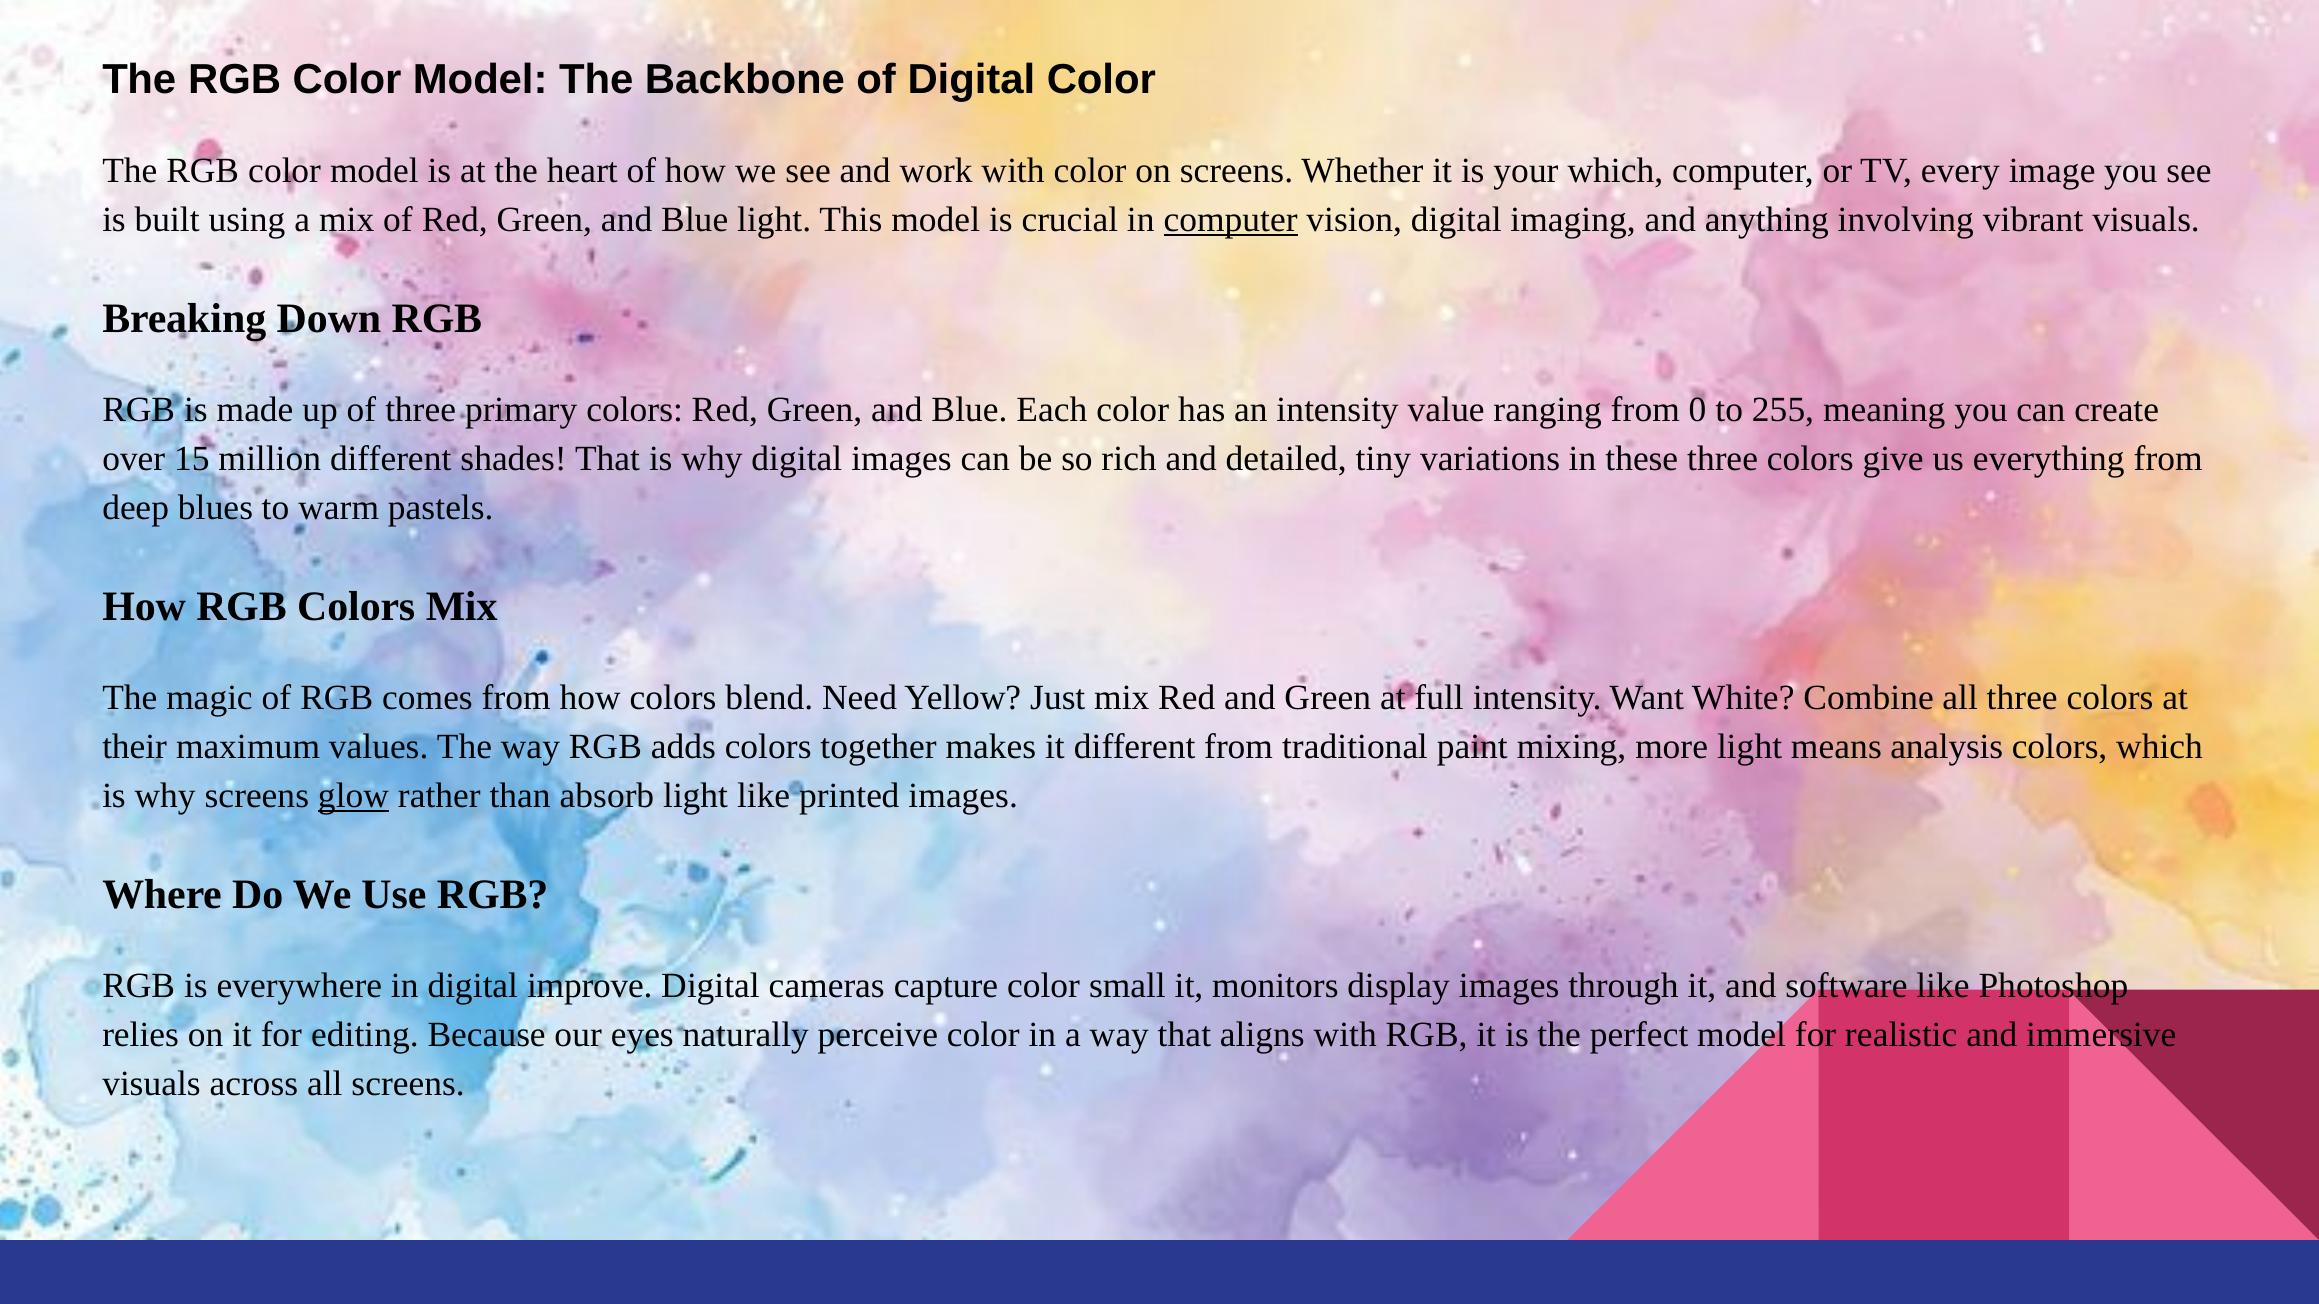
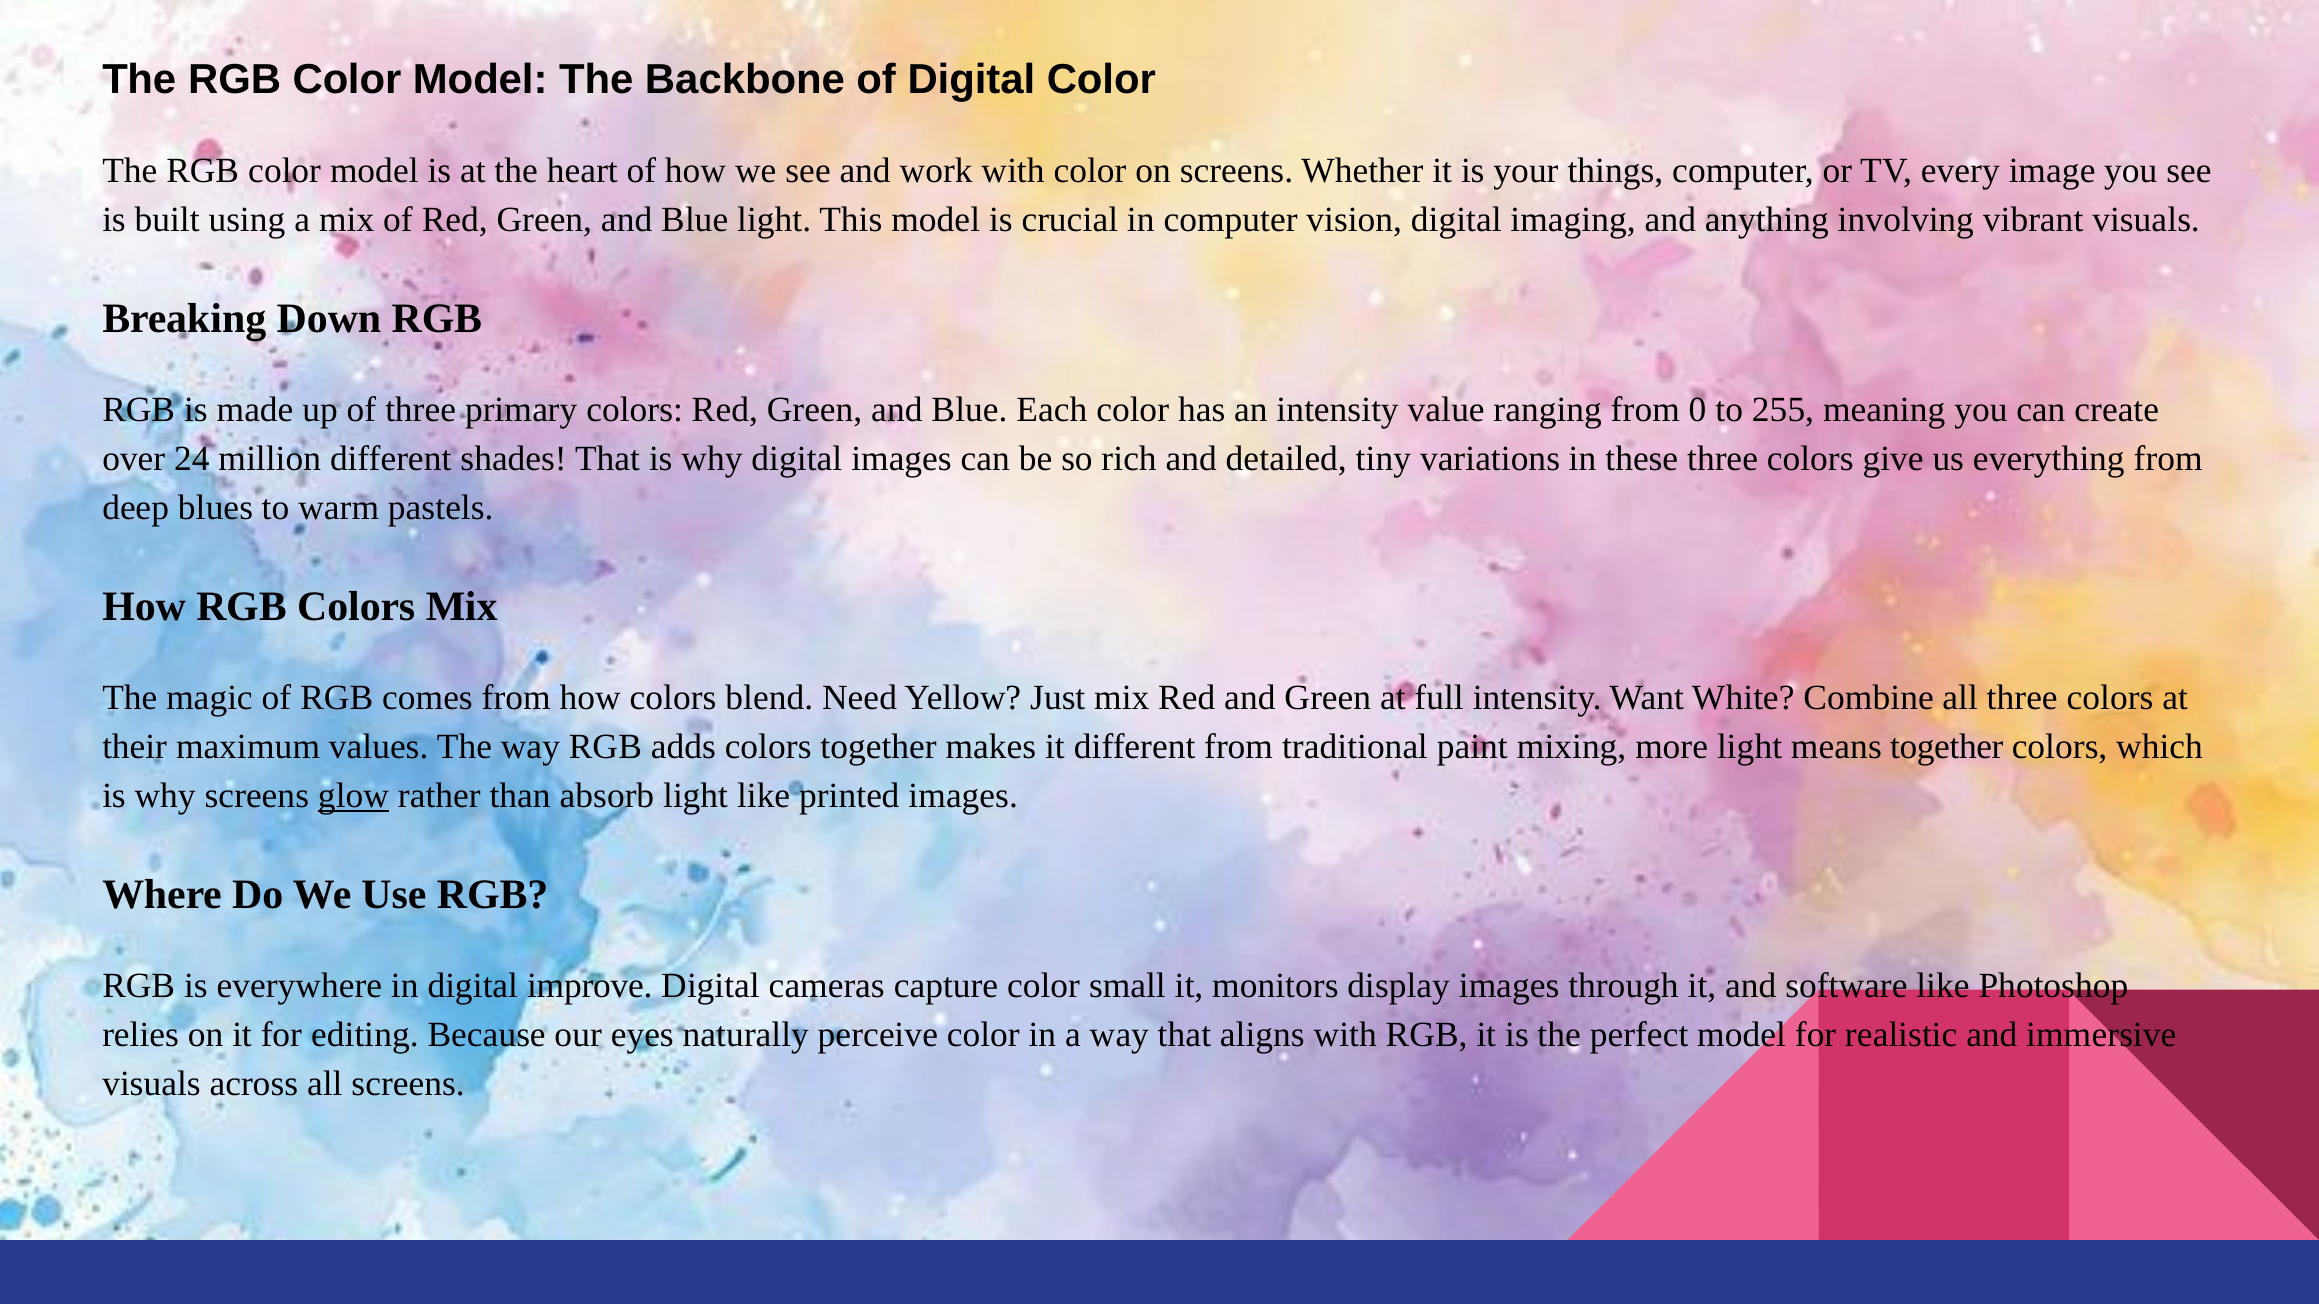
your which: which -> things (1615, 170)
computer underline: present -> none (1231, 219)
15: 15 -> 24 (192, 459)
means analysis: analysis -> together (1947, 747)
